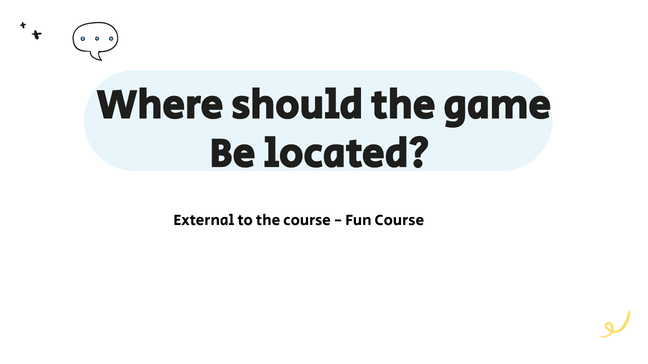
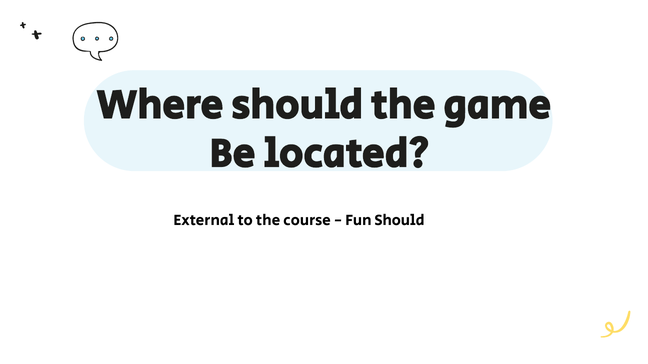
Fun Course: Course -> Should (399, 220)
